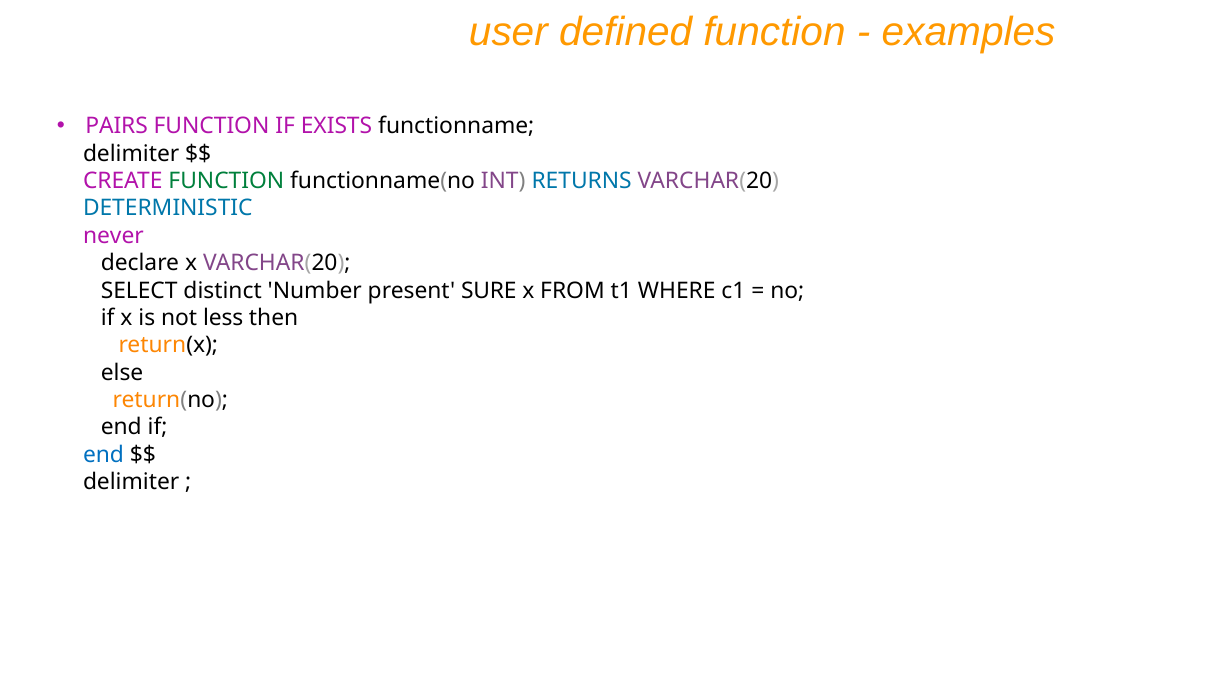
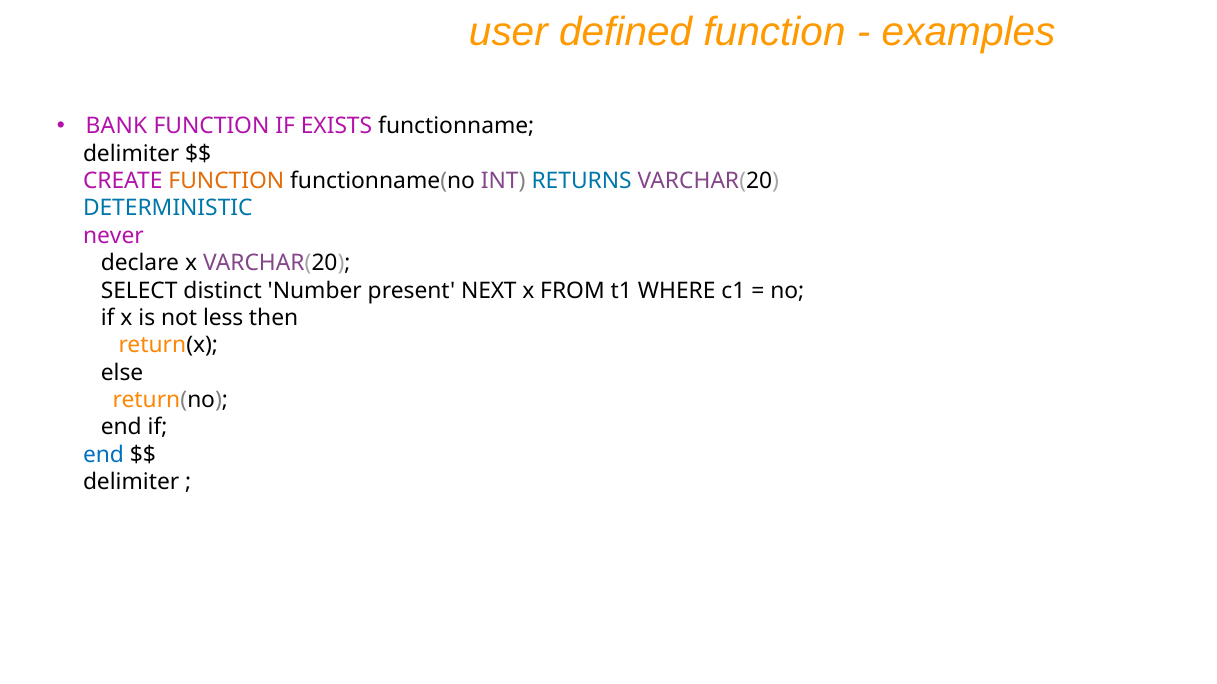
PAIRS: PAIRS -> BANK (116, 126)
FUNCTION colour: green -> orange (226, 181)
SURE: SURE -> NEXT (489, 291)
